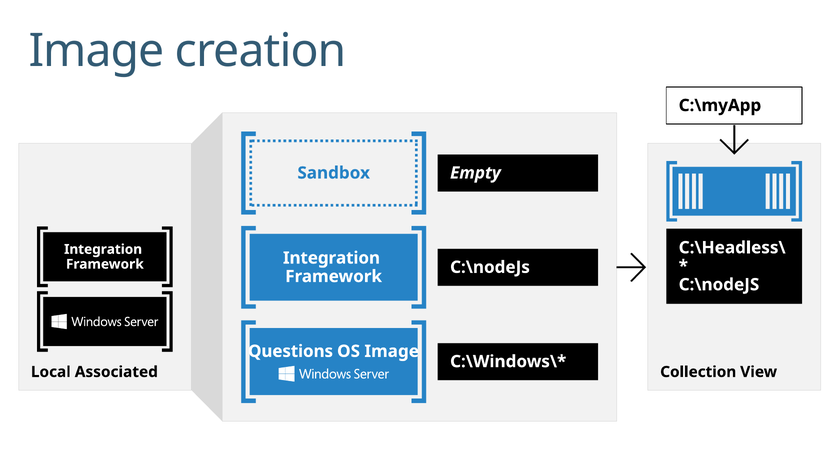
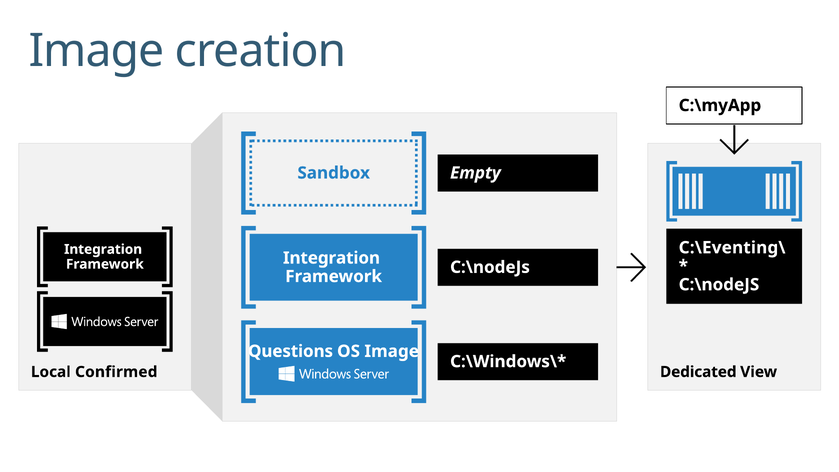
C:\Headless\: C:\Headless\ -> C:\Eventing\ (732, 248)
Associated: Associated -> Confirmed (116, 372)
Collection: Collection -> Dedicated (698, 372)
